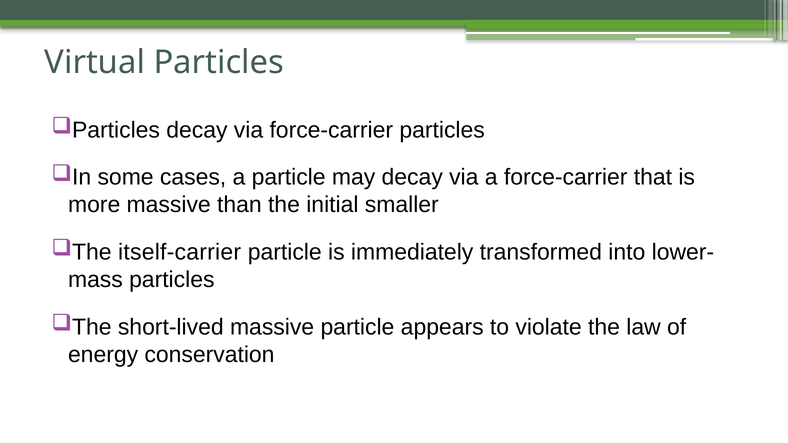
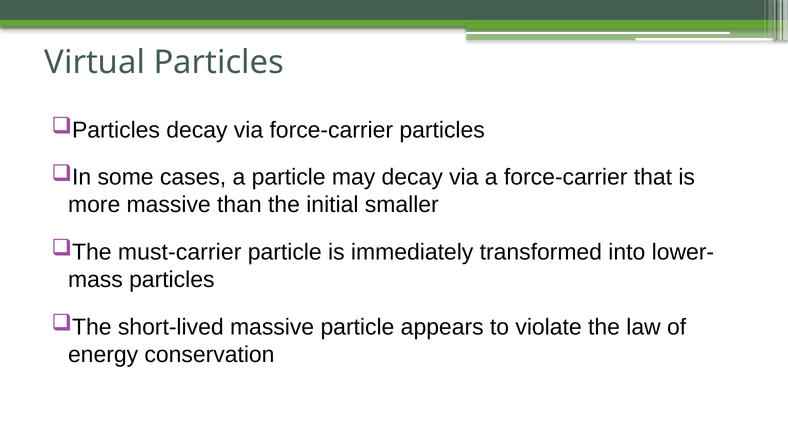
itself-carrier: itself-carrier -> must-carrier (180, 252)
